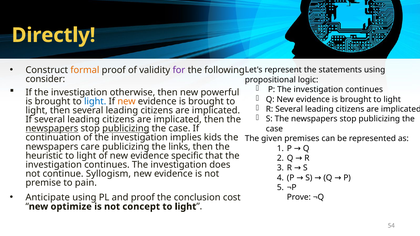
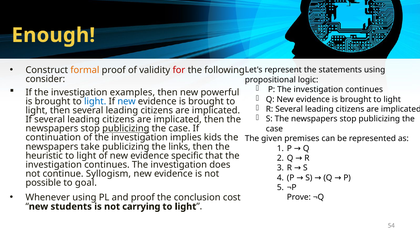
Directly: Directly -> Enough (53, 35)
for colour: purple -> red (179, 70)
otherwise: otherwise -> examples (132, 92)
new colour: orange -> blue (127, 101)
newspapers underline: present -> none (52, 129)
care: care -> take (90, 147)
premise: premise -> possible (43, 183)
pain: pain -> goal (86, 183)
Anticipate: Anticipate -> Whenever (48, 198)
optimize: optimize -> students (71, 207)
concept: concept -> carrying (141, 207)
